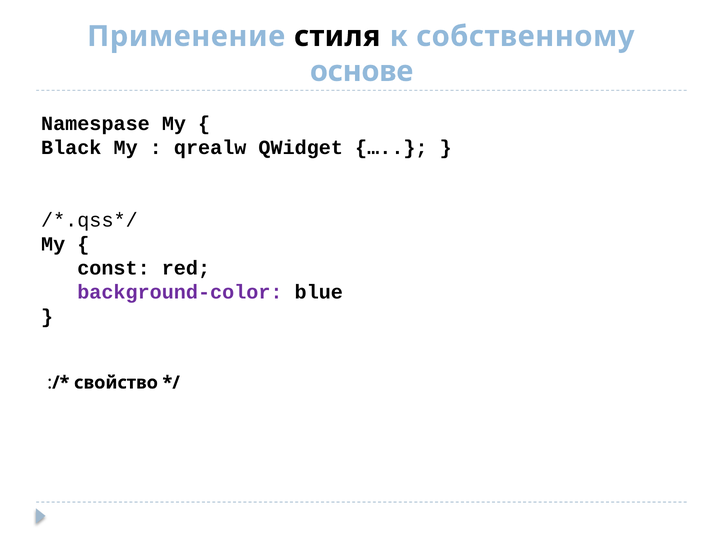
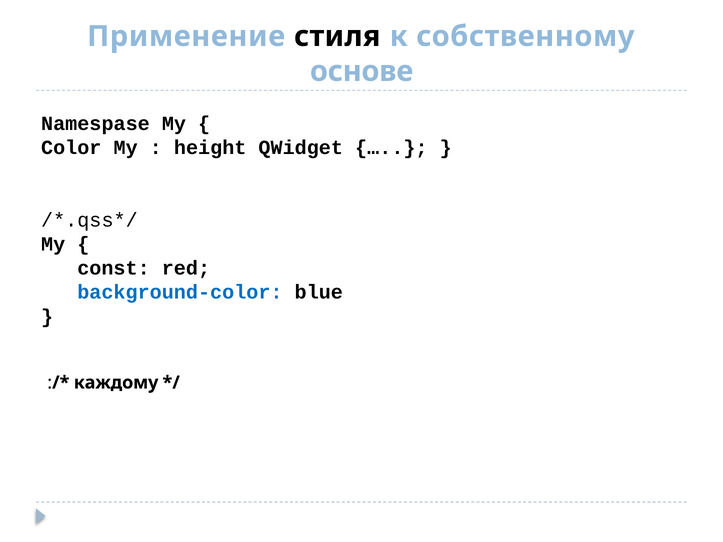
Black: Black -> Color (71, 148)
qrealw: qrealw -> height (210, 148)
background-color colour: purple -> blue (180, 292)
свойство: свойство -> каждому (116, 383)
